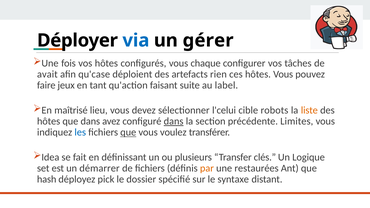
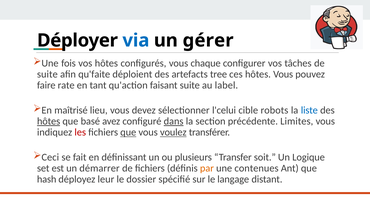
avait: avait -> suite (47, 74)
qu'case: qu'case -> qu'faite (94, 74)
rien: rien -> tree (219, 74)
jeux: jeux -> rate (66, 85)
liste colour: orange -> blue (309, 110)
hôtes underline: none -> present (49, 121)
que dans: dans -> basé (90, 121)
les colour: blue -> red (80, 132)
voulez underline: none -> present (173, 132)
Idea: Idea -> Ceci (50, 157)
clés: clés -> soit (265, 157)
restaurées: restaurées -> contenues (257, 168)
pick: pick -> leur (106, 179)
syntaxe: syntaxe -> langage (233, 179)
